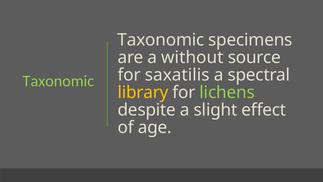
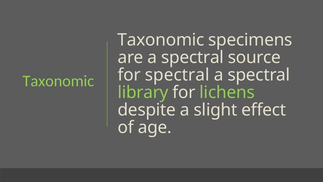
are a without: without -> spectral (193, 57)
for saxatilis: saxatilis -> spectral (177, 75)
library colour: yellow -> light green (143, 92)
